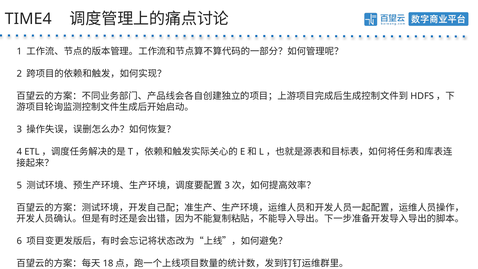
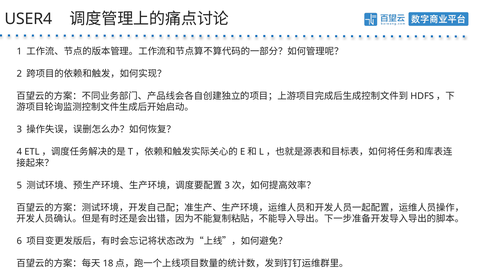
TIME4: TIME4 -> USER4 (28, 19)
